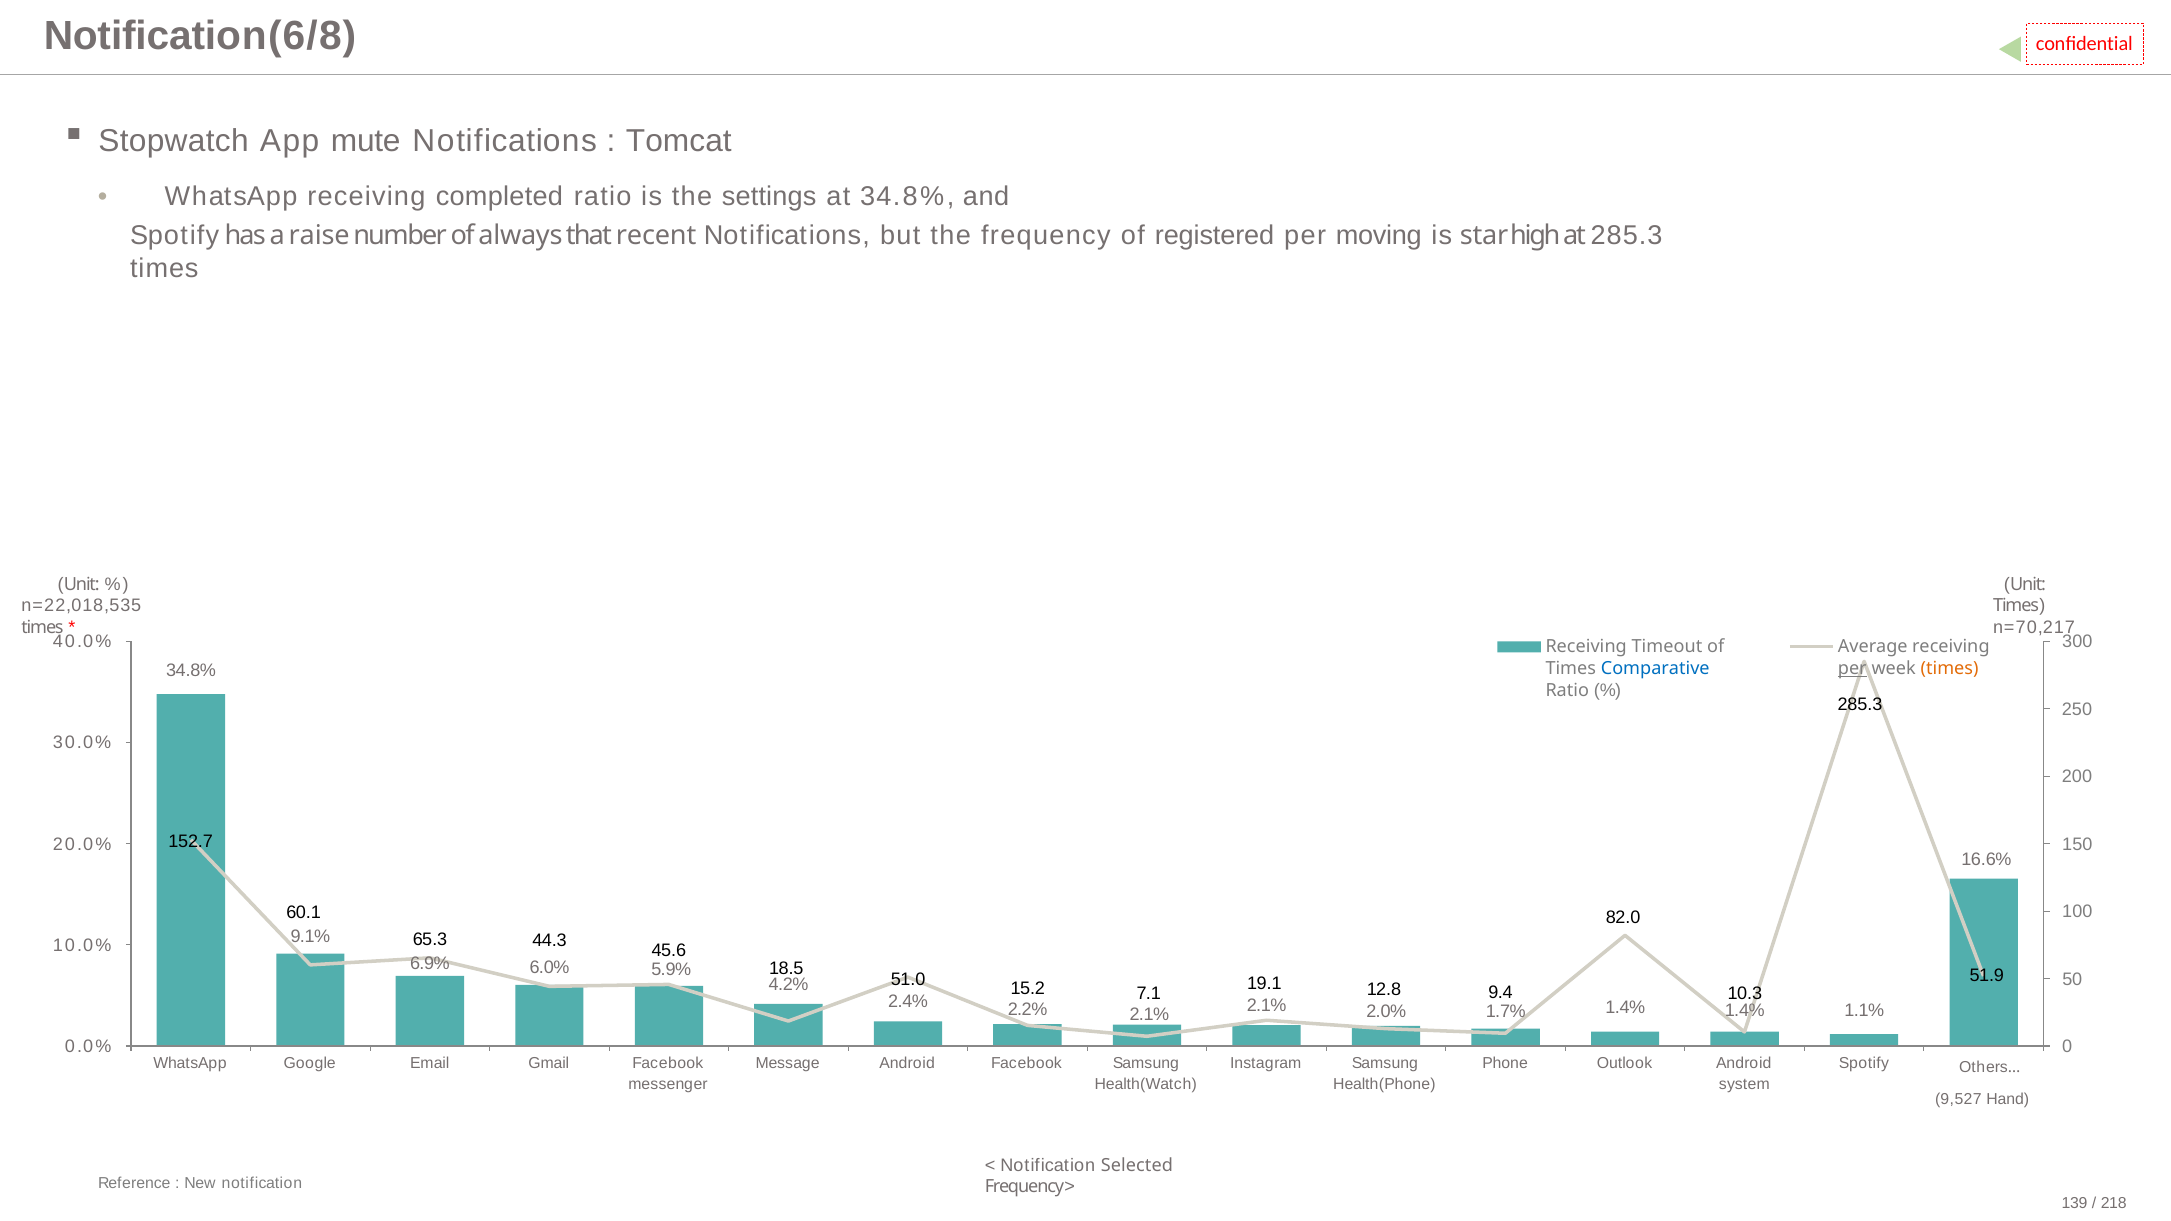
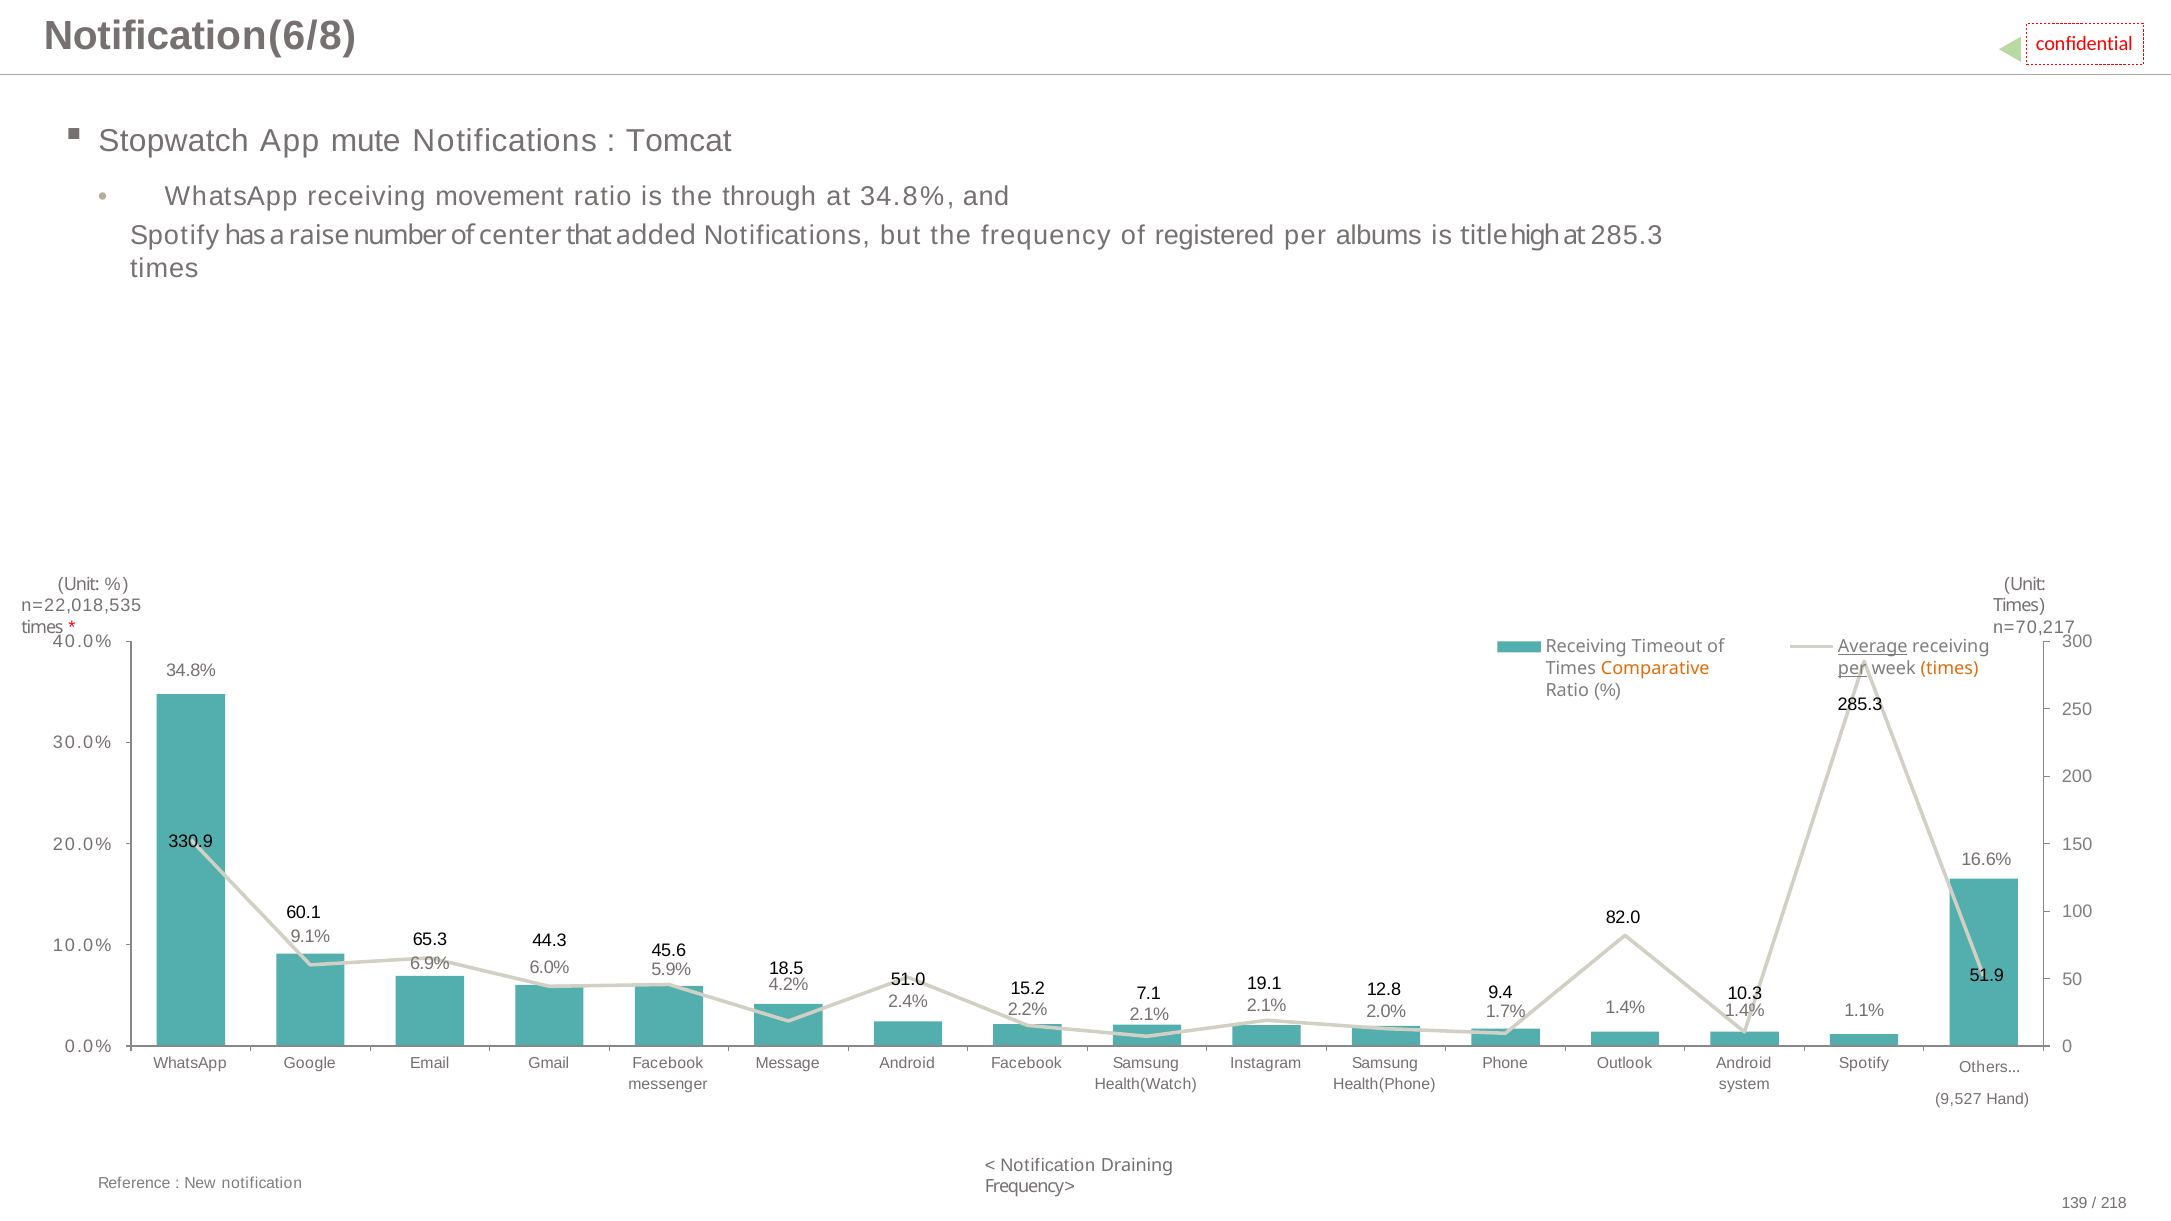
completed: completed -> movement (499, 196)
settings: settings -> through (769, 196)
always: always -> center (520, 236)
recent: recent -> added (656, 236)
moving: moving -> albums (1379, 236)
star: star -> title (1484, 236)
Average underline: none -> present (1873, 647)
Comparative colour: blue -> orange (1655, 669)
152.7: 152.7 -> 330.9 (191, 842)
Selected: Selected -> Draining (1137, 1165)
